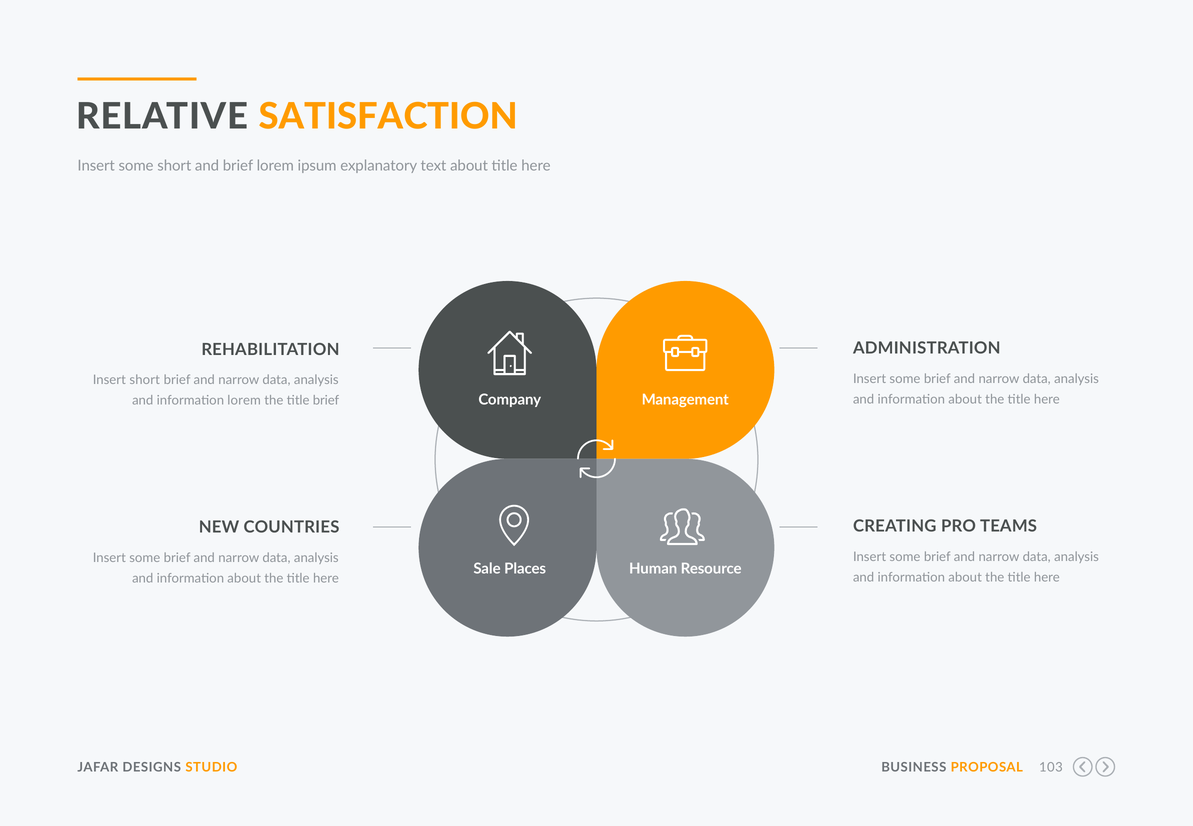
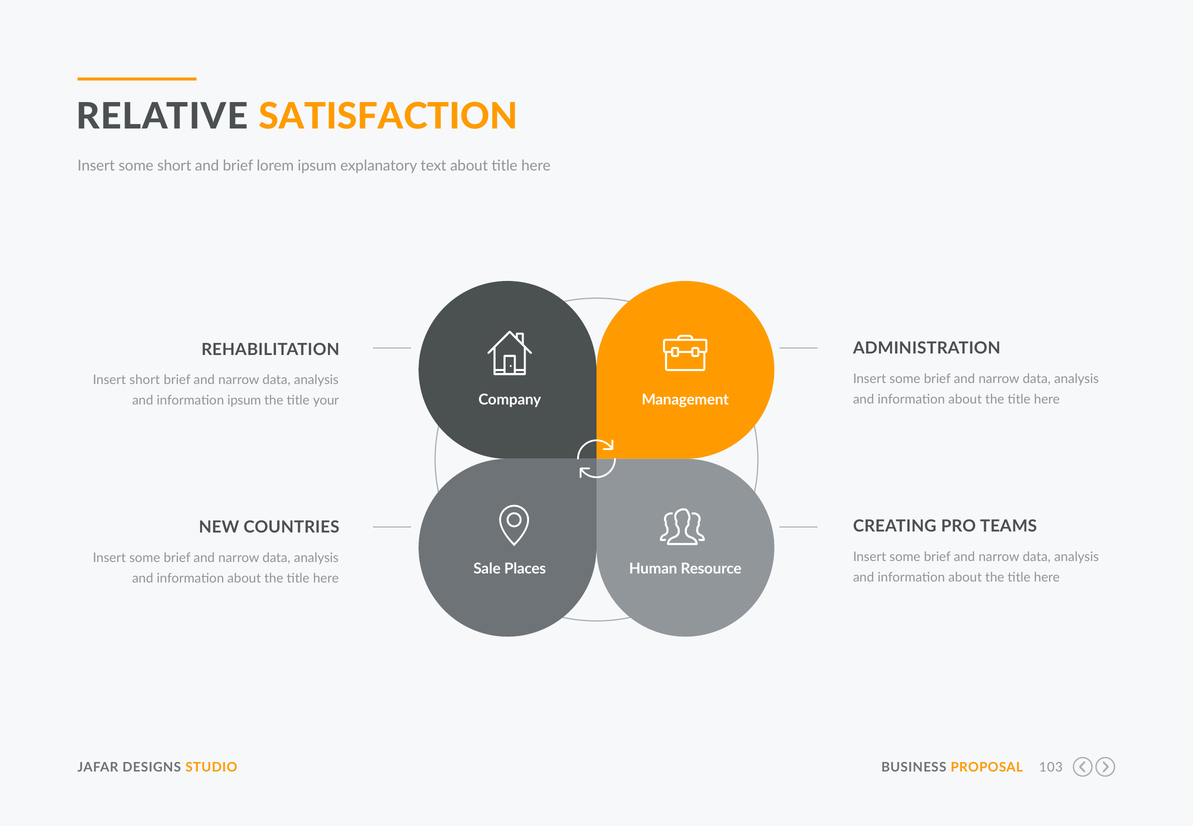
information lorem: lorem -> ipsum (244, 401)
title brief: brief -> your (326, 401)
